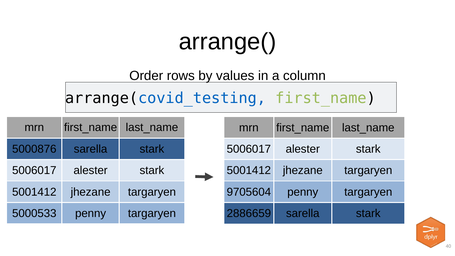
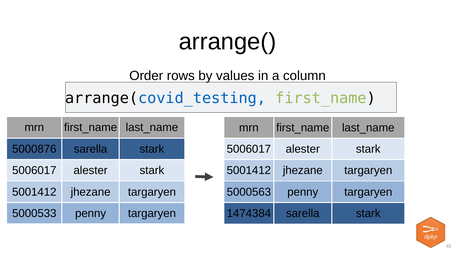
9705604: 9705604 -> 5000563 (249, 192)
2886659: 2886659 -> 1474384 (249, 213)
